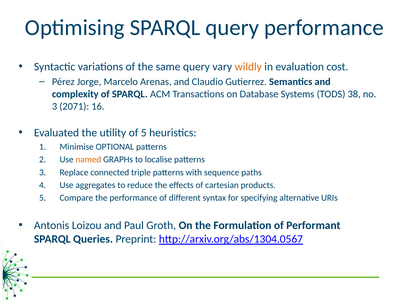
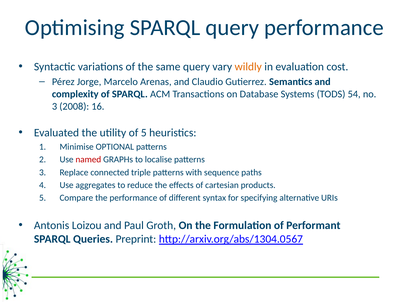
38: 38 -> 54 (354, 94)
2071: 2071 -> 2008 (74, 106)
named colour: orange -> red (88, 159)
